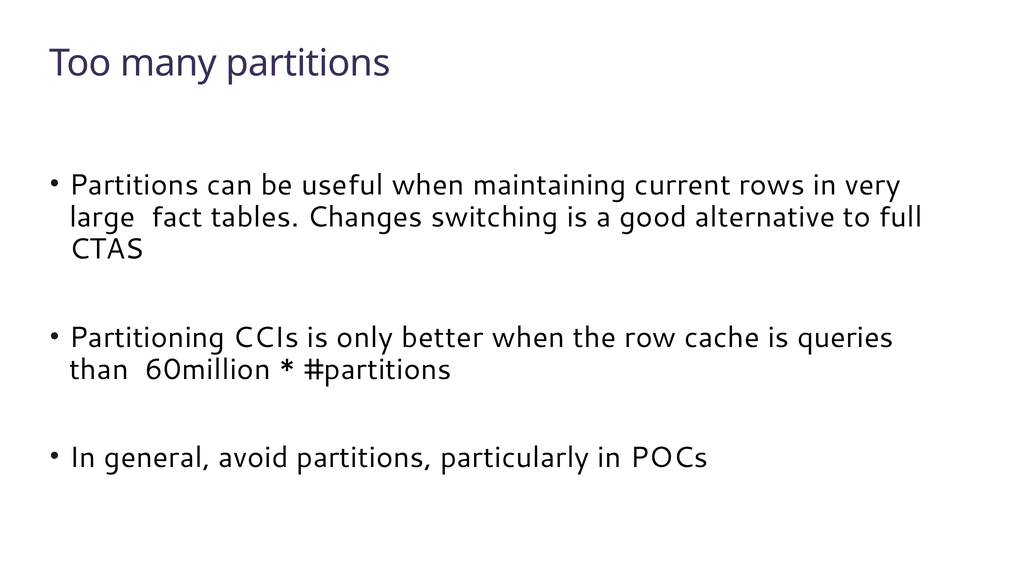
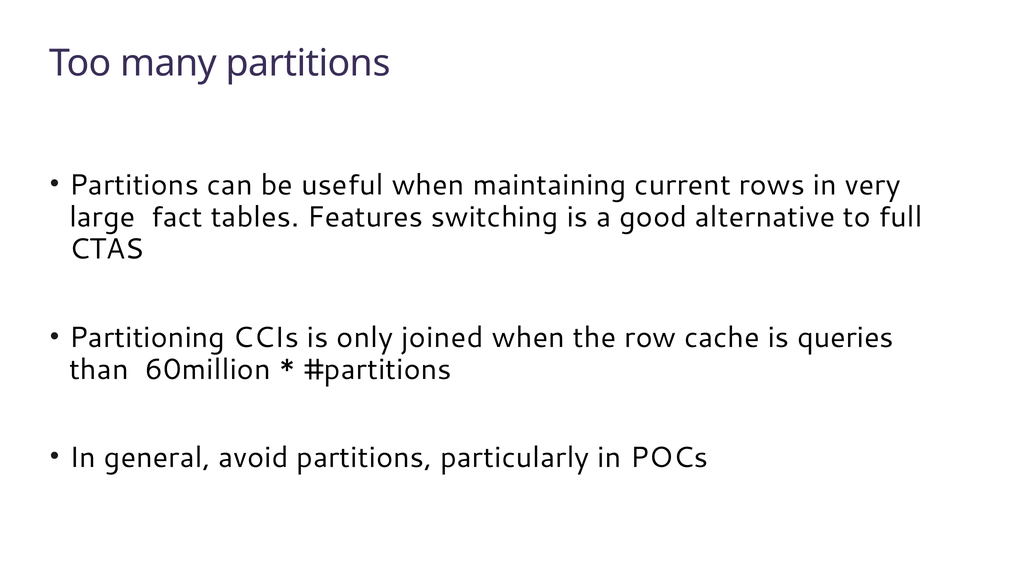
Changes: Changes -> Features (365, 217)
better: better -> joined (442, 337)
